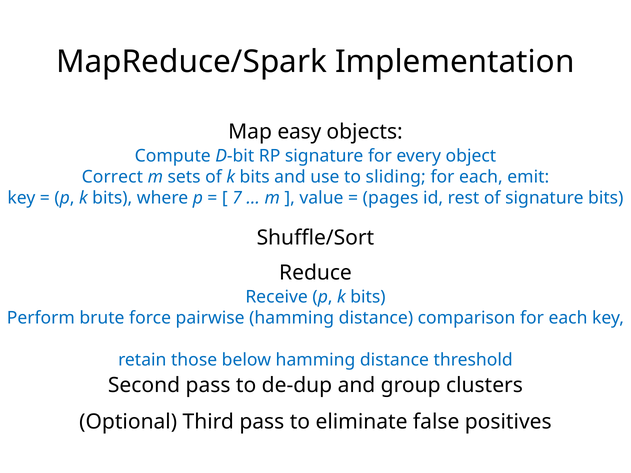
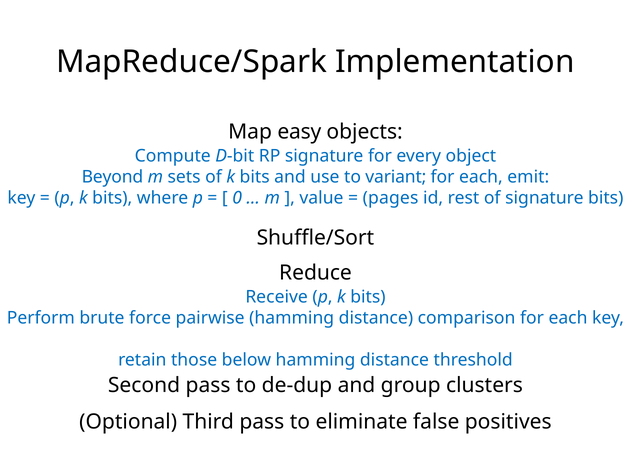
Correct: Correct -> Beyond (112, 177)
sliding: sliding -> variant (396, 177)
7: 7 -> 0 (237, 198)
